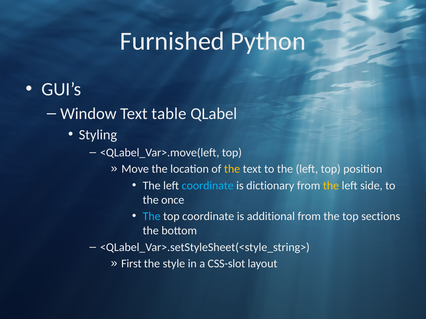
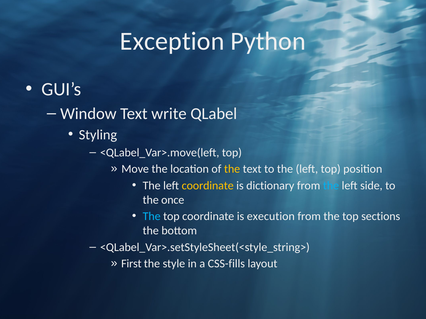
Furnished: Furnished -> Exception (172, 41)
table: table -> write (169, 114)
coordinate colour: light blue -> yellow (208, 186)
the colour: yellow -> light blue (331, 186)
additional: additional -> execution (271, 217)
CSS-slot: CSS-slot -> CSS-fills (226, 264)
